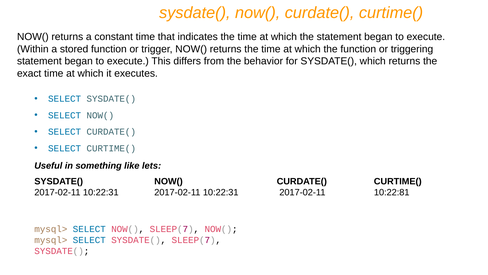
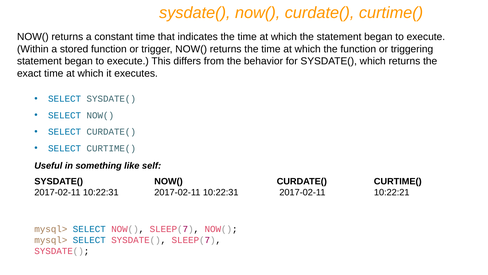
lets: lets -> self (152, 165)
10:22:81: 10:22:81 -> 10:22:21 (392, 192)
